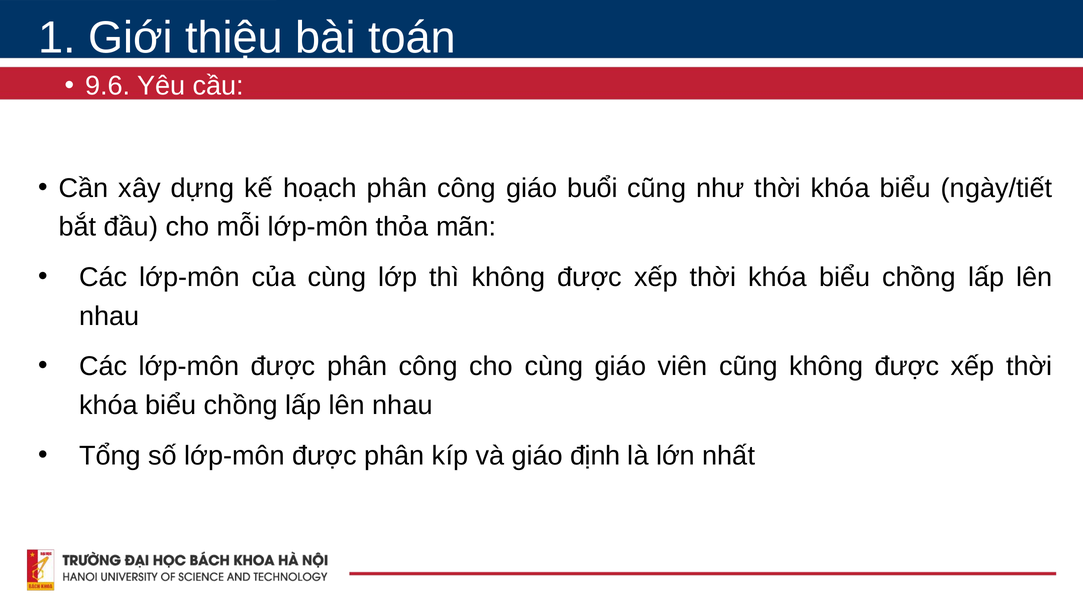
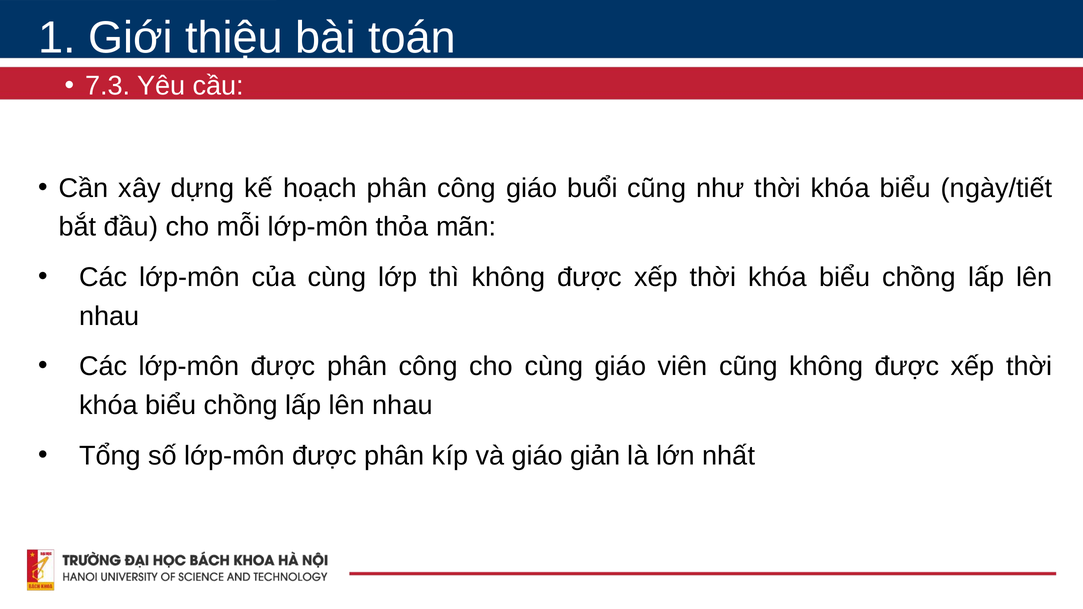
9.6: 9.6 -> 7.3 (108, 86)
định: định -> giản (595, 456)
